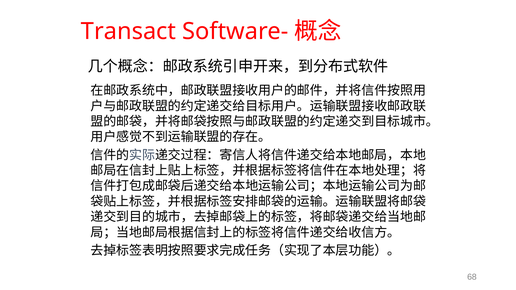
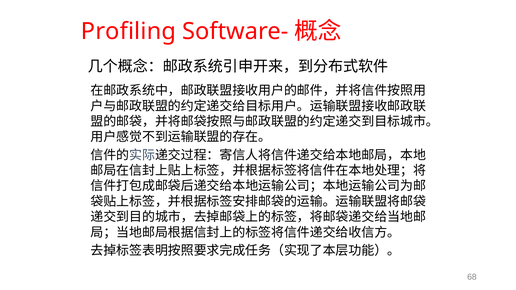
Transact: Transact -> Profiling (128, 32)
